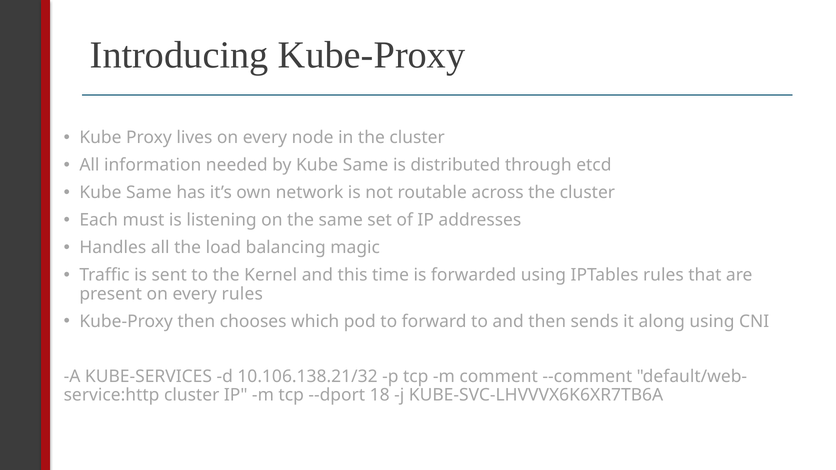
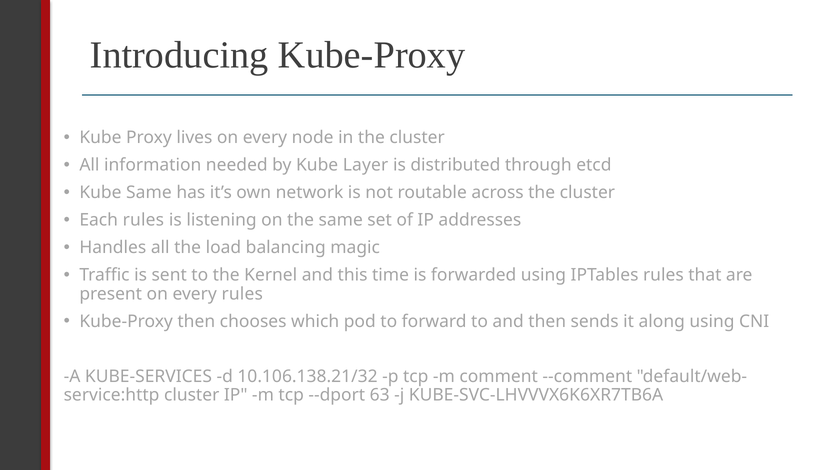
by Kube Same: Same -> Layer (366, 165)
Each must: must -> rules (143, 220)
18: 18 -> 63 (380, 395)
